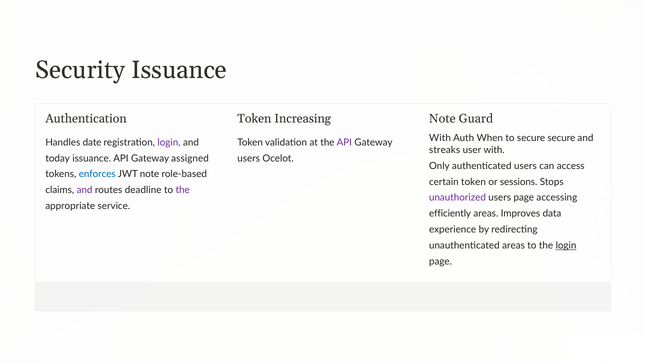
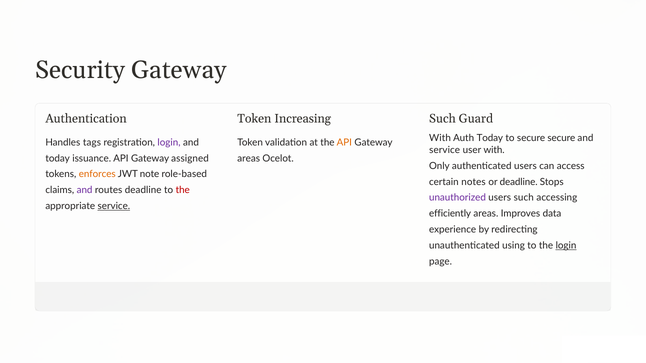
Security Issuance: Issuance -> Gateway (179, 70)
Note: Note -> Such (442, 119)
Auth When: When -> Today (490, 138)
date: date -> tags (92, 142)
API colour: purple -> orange (344, 142)
streaks: streaks -> service (445, 150)
users: users -> areas (249, 158)
enforces colour: blue -> orange (97, 174)
certain token: token -> notes (473, 182)
or sessions: sessions -> deadline (519, 182)
the colour: purple -> red (183, 190)
users page: page -> such (524, 198)
service underline: none -> present (114, 206)
unauthenticated areas: areas -> using (514, 246)
